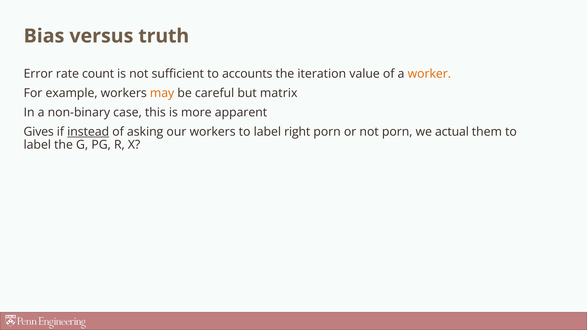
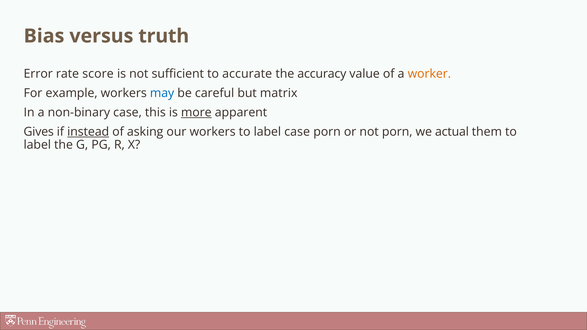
count: count -> score (98, 74)
accounts: accounts -> accurate (247, 74)
iteration: iteration -> accuracy (322, 74)
may colour: orange -> blue (162, 93)
more underline: none -> present (196, 112)
label right: right -> case (297, 132)
